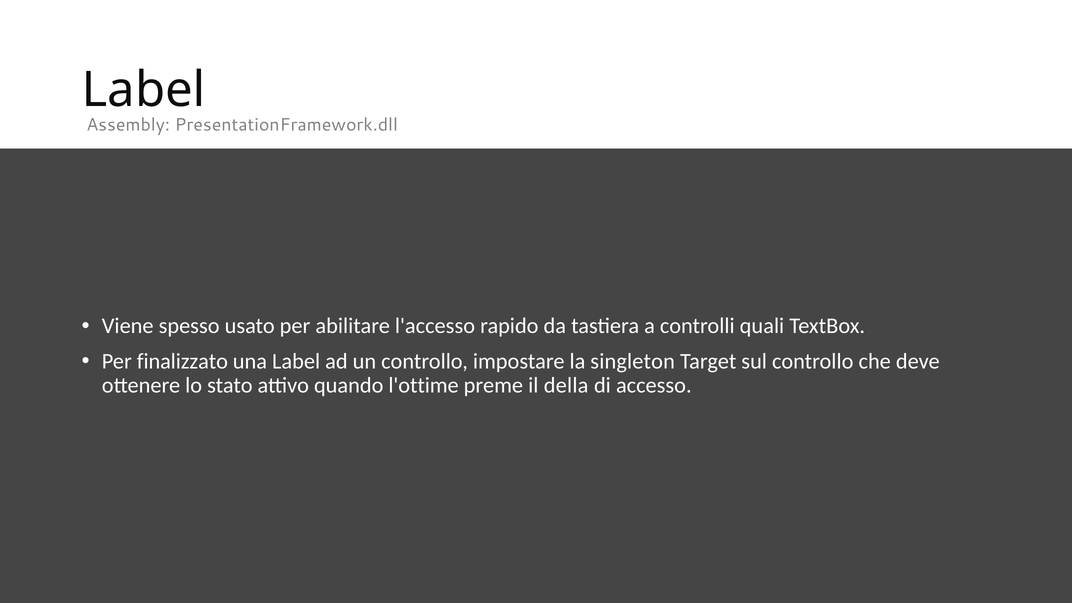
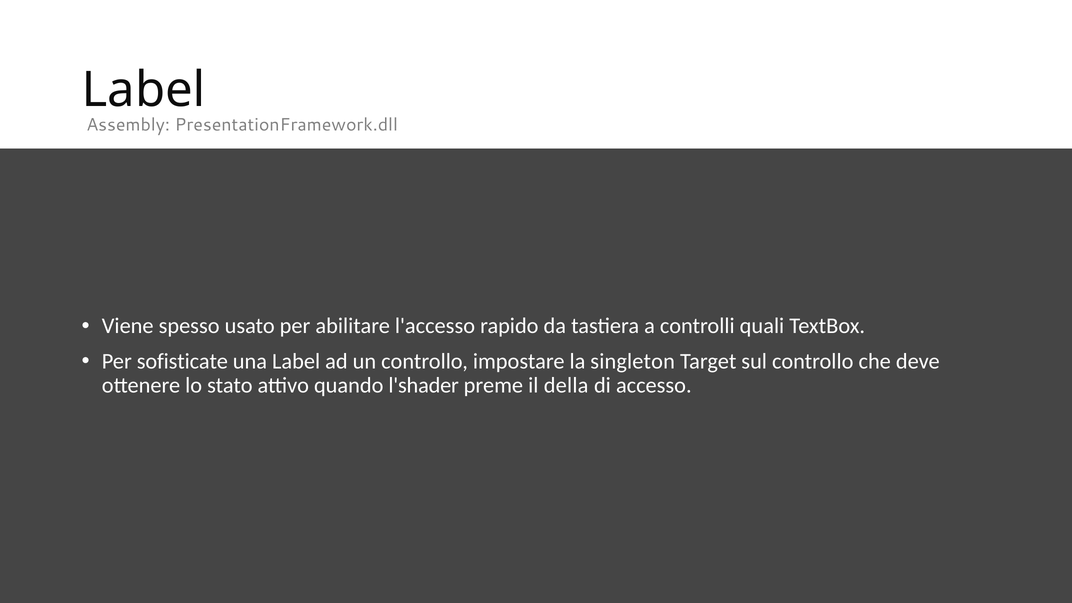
finalizzato: finalizzato -> sofisticate (182, 361)
l'ottime: l'ottime -> l'shader (424, 386)
